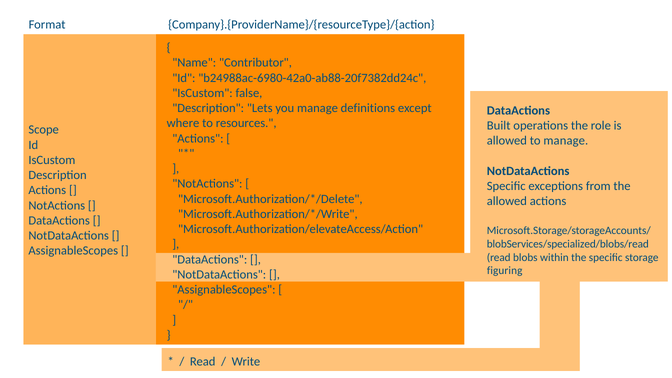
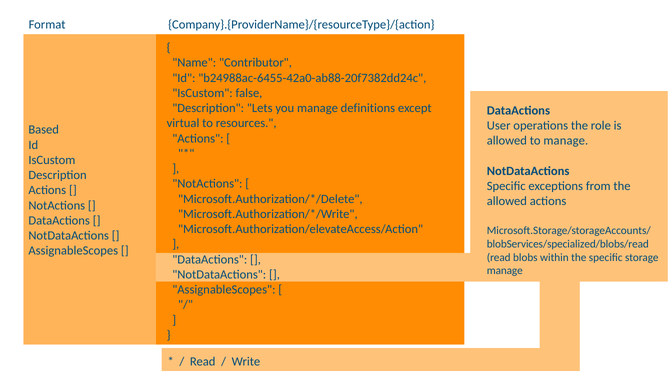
b24988ac-6980-42a0-ab88-20f7382dd24c: b24988ac-6980-42a0-ab88-20f7382dd24c -> b24988ac-6455-42a0-ab88-20f7382dd24c (312, 78)
where: where -> virtual (183, 123)
Built: Built -> User (499, 126)
Scope: Scope -> Based (44, 130)
figuring: figuring -> manage (505, 271)
